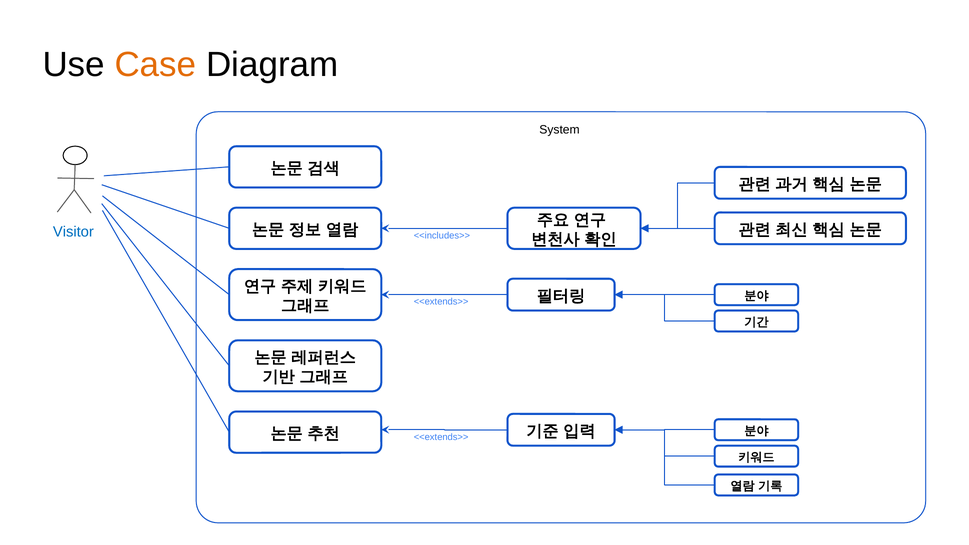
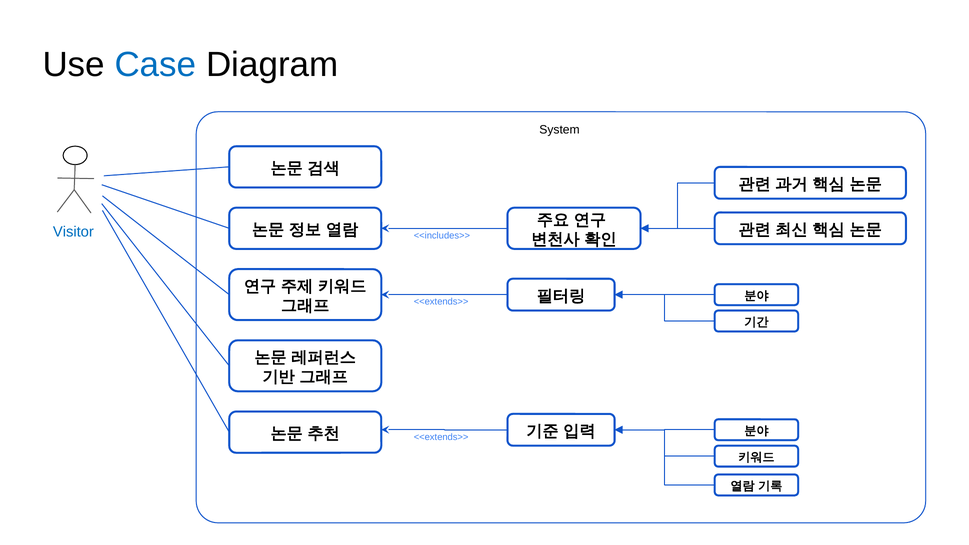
Case colour: orange -> blue (156, 65)
